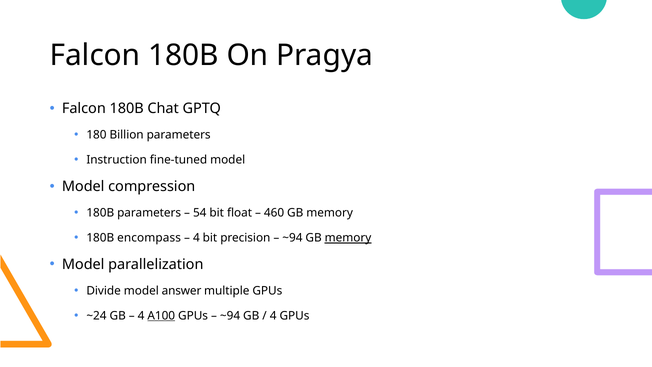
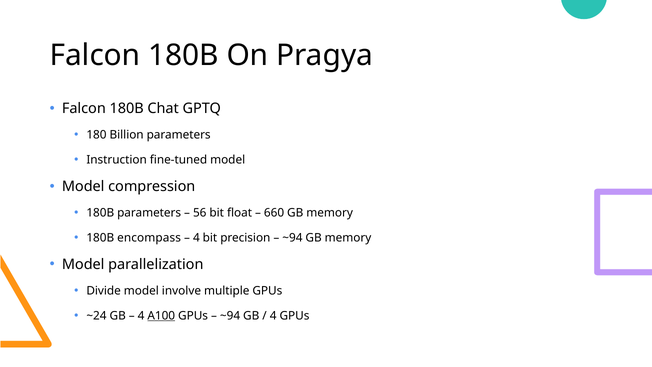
54: 54 -> 56 (200, 213)
460: 460 -> 660 (274, 213)
memory underline: present -> none (348, 238)
answer: answer -> involve (181, 291)
